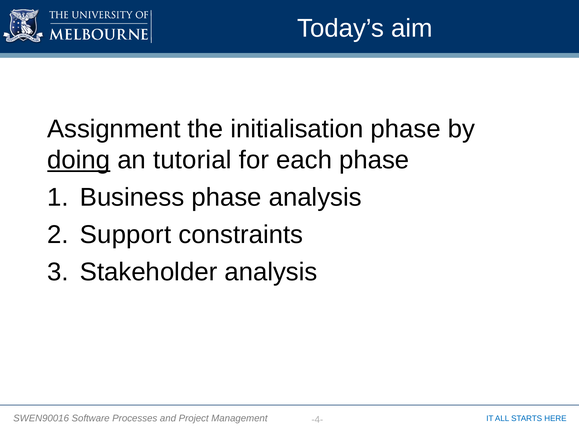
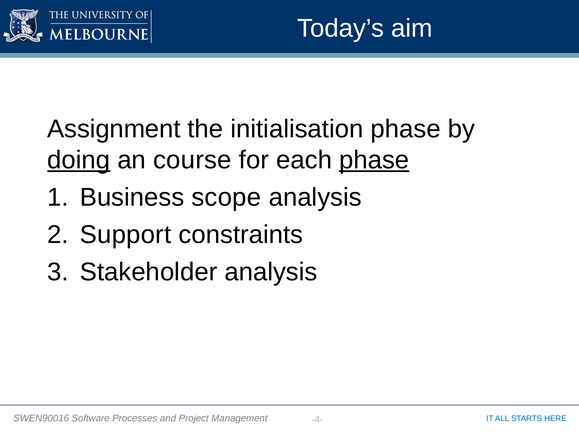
tutorial: tutorial -> course (192, 160)
phase underline: none -> present (374, 160)
Business phase: phase -> scope (226, 197)
